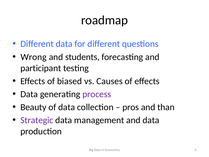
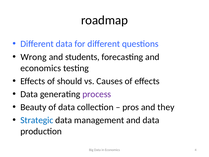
participant: participant -> economics (41, 68)
biased: biased -> should (70, 81)
than: than -> they (166, 107)
Strategic colour: purple -> blue (37, 120)
